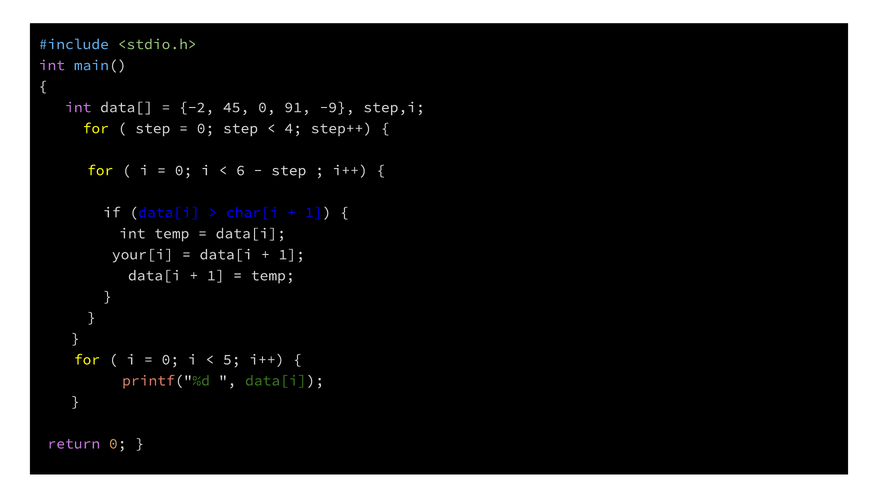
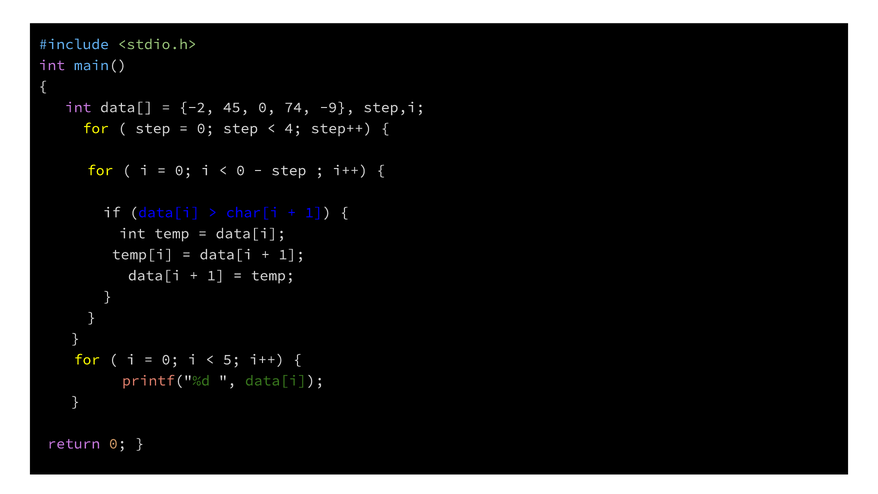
91: 91 -> 74 (298, 107)
6: 6 -> 0 (241, 170)
your[i: your[i -> temp[i (143, 254)
